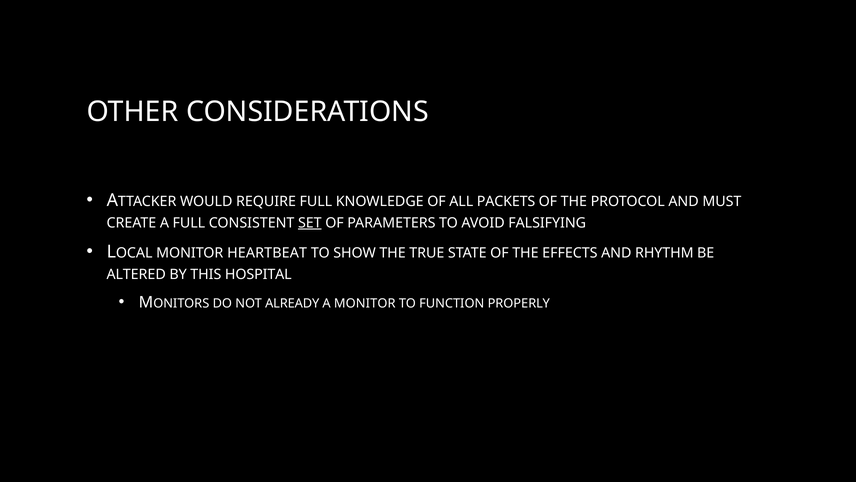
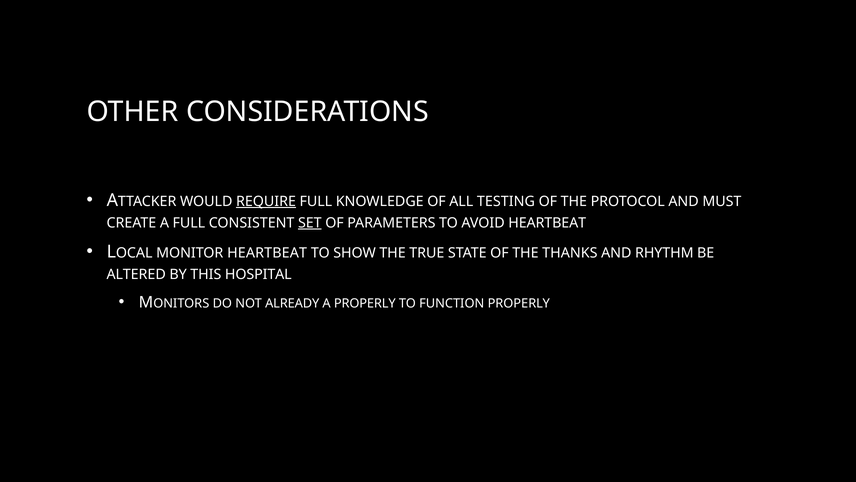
REQUIRE underline: none -> present (266, 201)
PACKETS: PACKETS -> TESTING (506, 201)
AVOID FALSIFYING: FALSIFYING -> HEARTBEAT (547, 223)
EFFECTS: EFFECTS -> THANKS (570, 253)
A MONITOR: MONITOR -> PROPERLY (365, 303)
